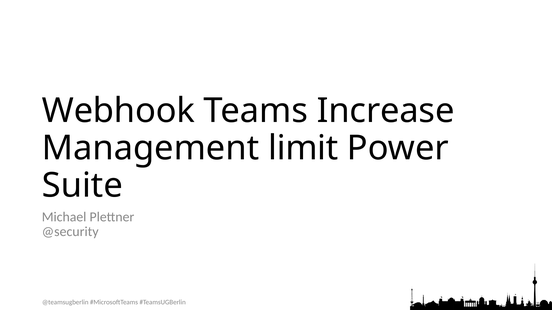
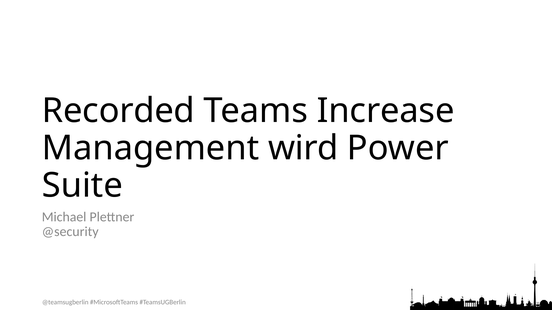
Webhook: Webhook -> Recorded (118, 111)
limit: limit -> wird (303, 148)
